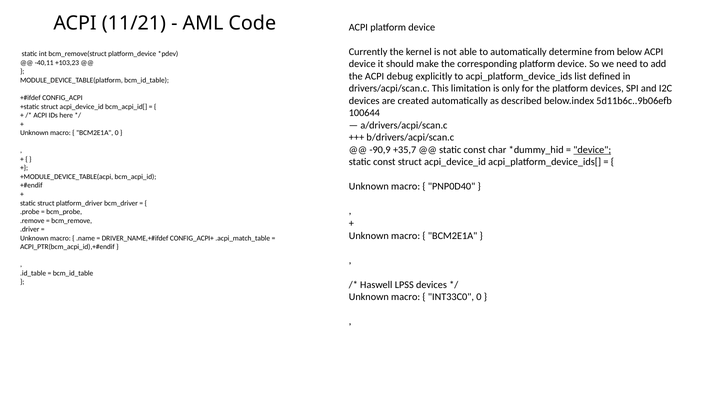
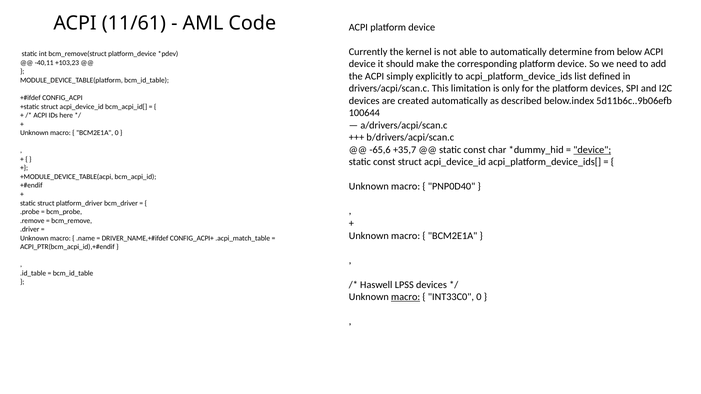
11/21: 11/21 -> 11/61 (134, 23)
debug: debug -> simply (400, 76)
-90,9: -90,9 -> -65,6 (380, 150)
macro underline: none -> present (406, 297)
